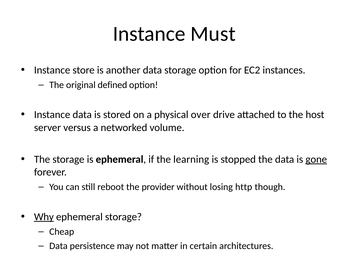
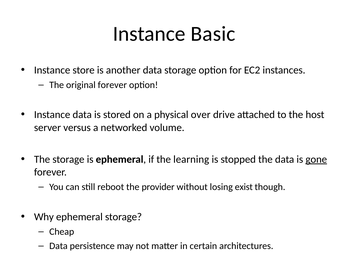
Must: Must -> Basic (213, 34)
original defined: defined -> forever (112, 85)
http: http -> exist (244, 187)
Why underline: present -> none (44, 217)
